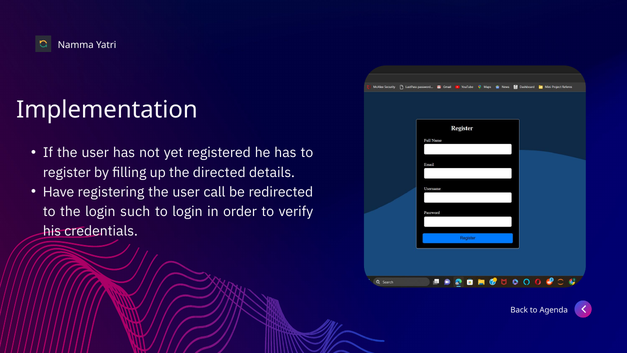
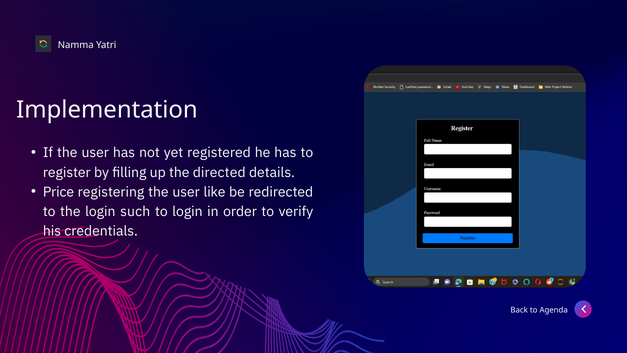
Have: Have -> Price (58, 192)
call: call -> like (215, 192)
